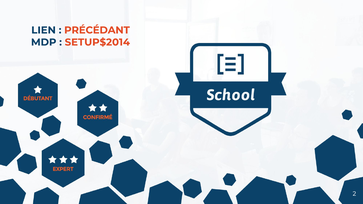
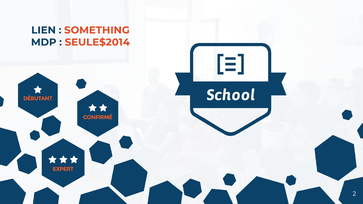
PRÉCÉDANT: PRÉCÉDANT -> SOMETHING (97, 30)
SETUP$2014: SETUP$2014 -> SEULE$2014 (97, 42)
